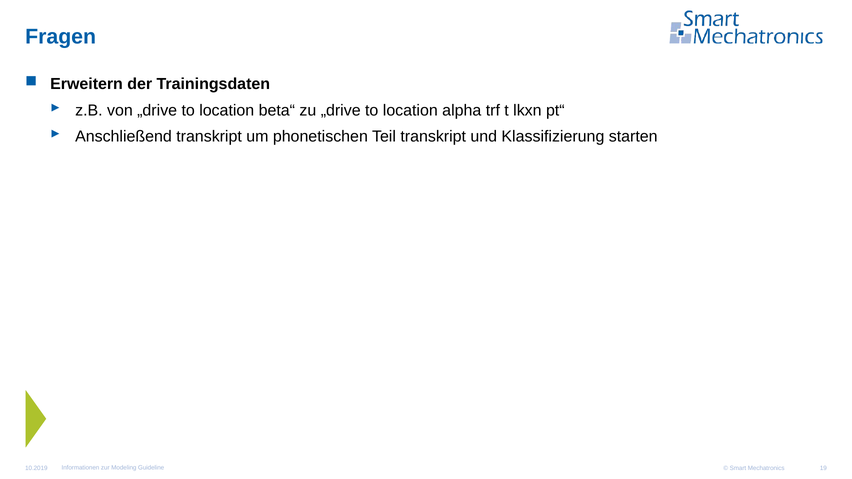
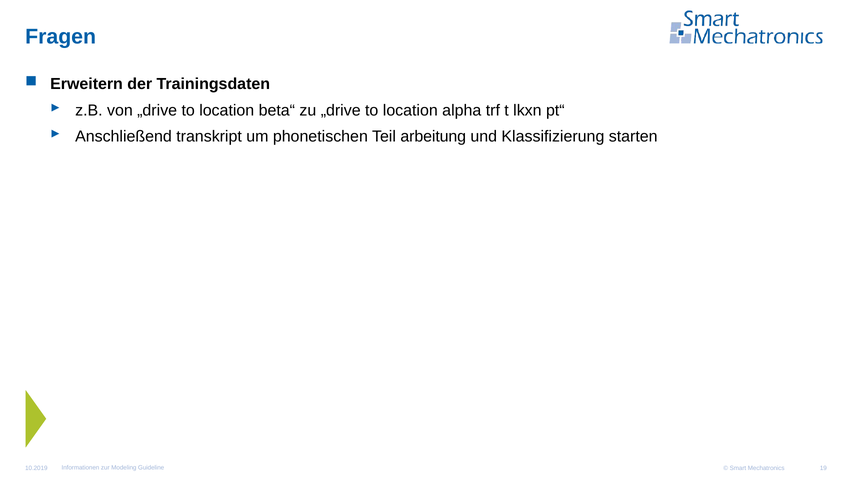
Teil transkript: transkript -> arbeitung (433, 137)
